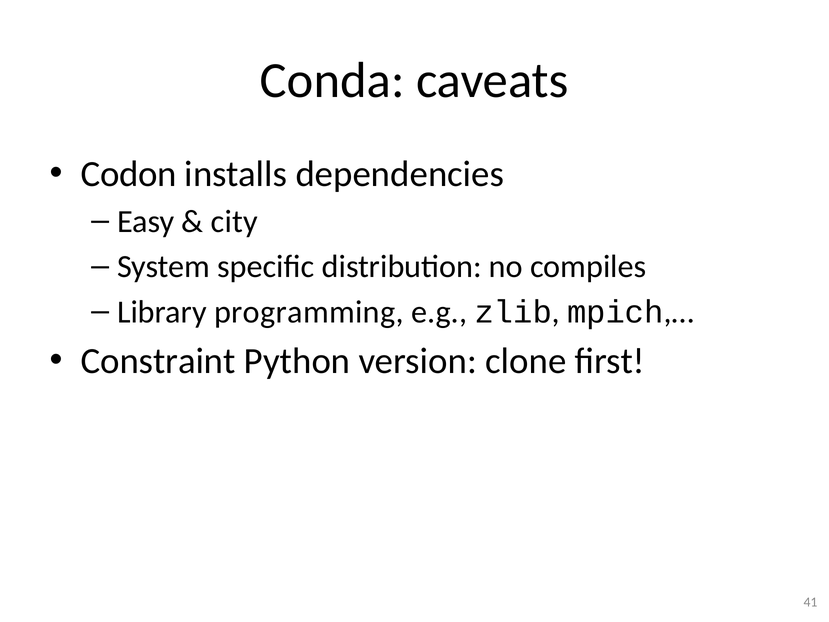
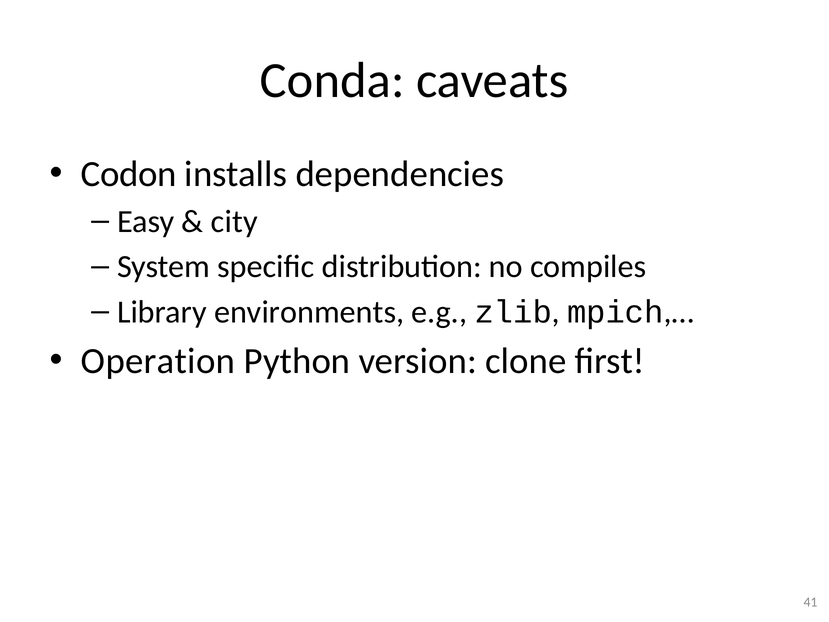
programming: programming -> environments (309, 312)
Constraint: Constraint -> Operation (158, 361)
